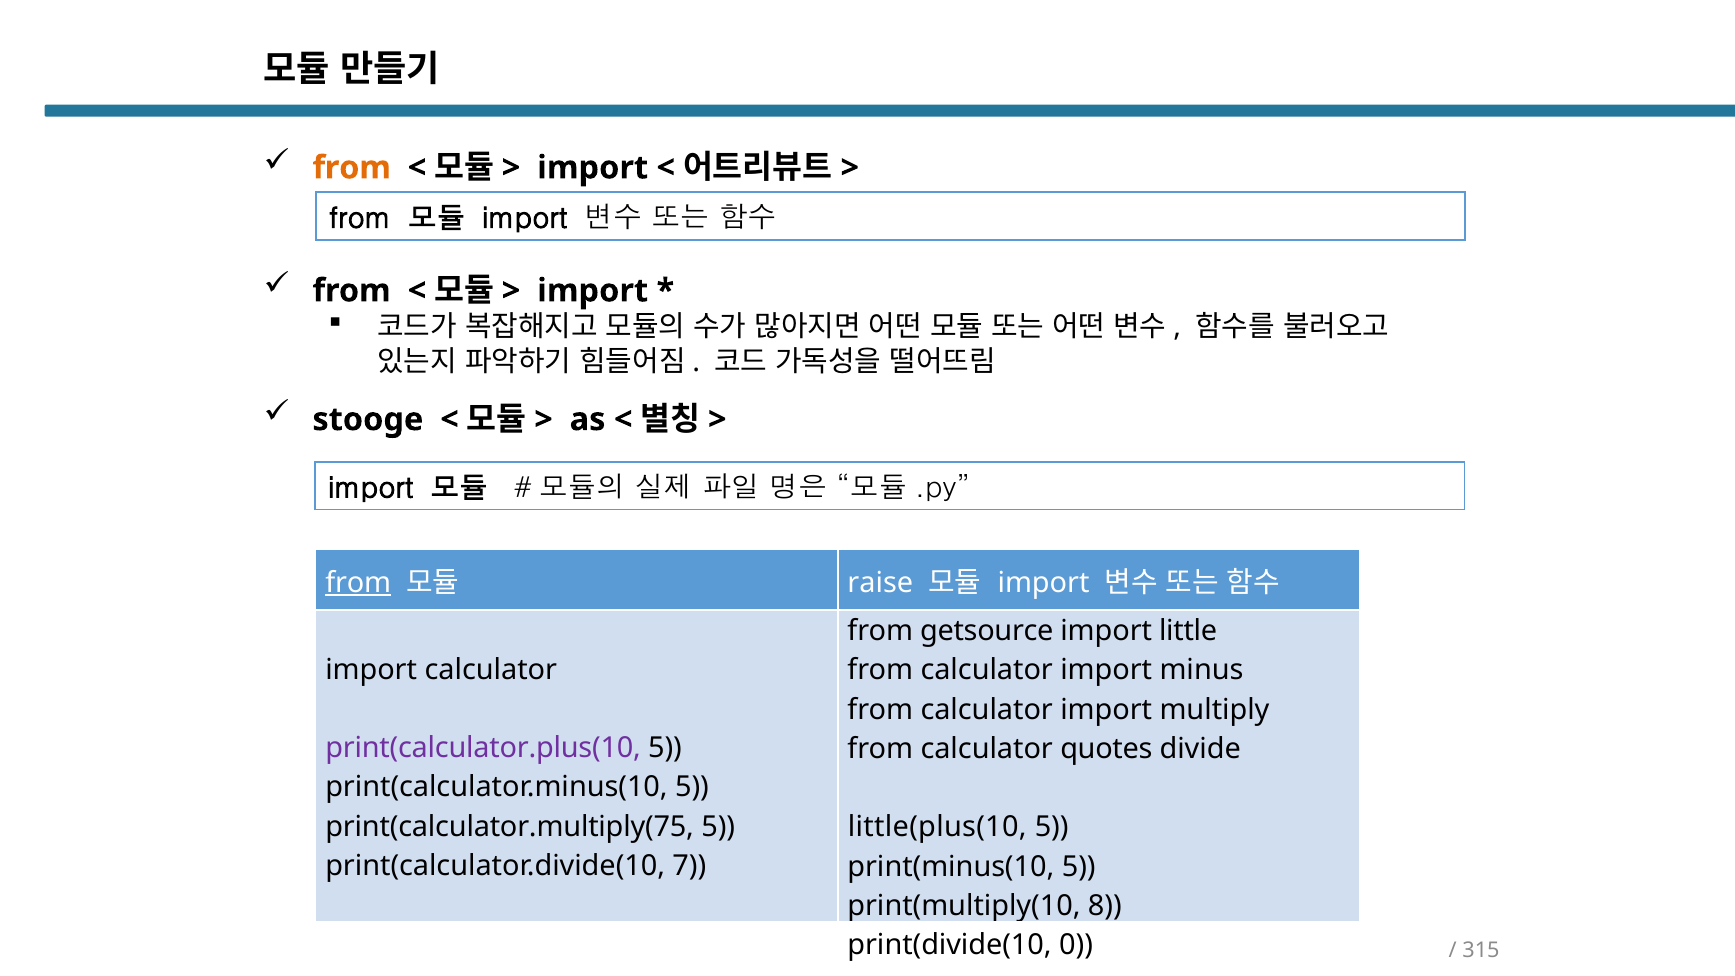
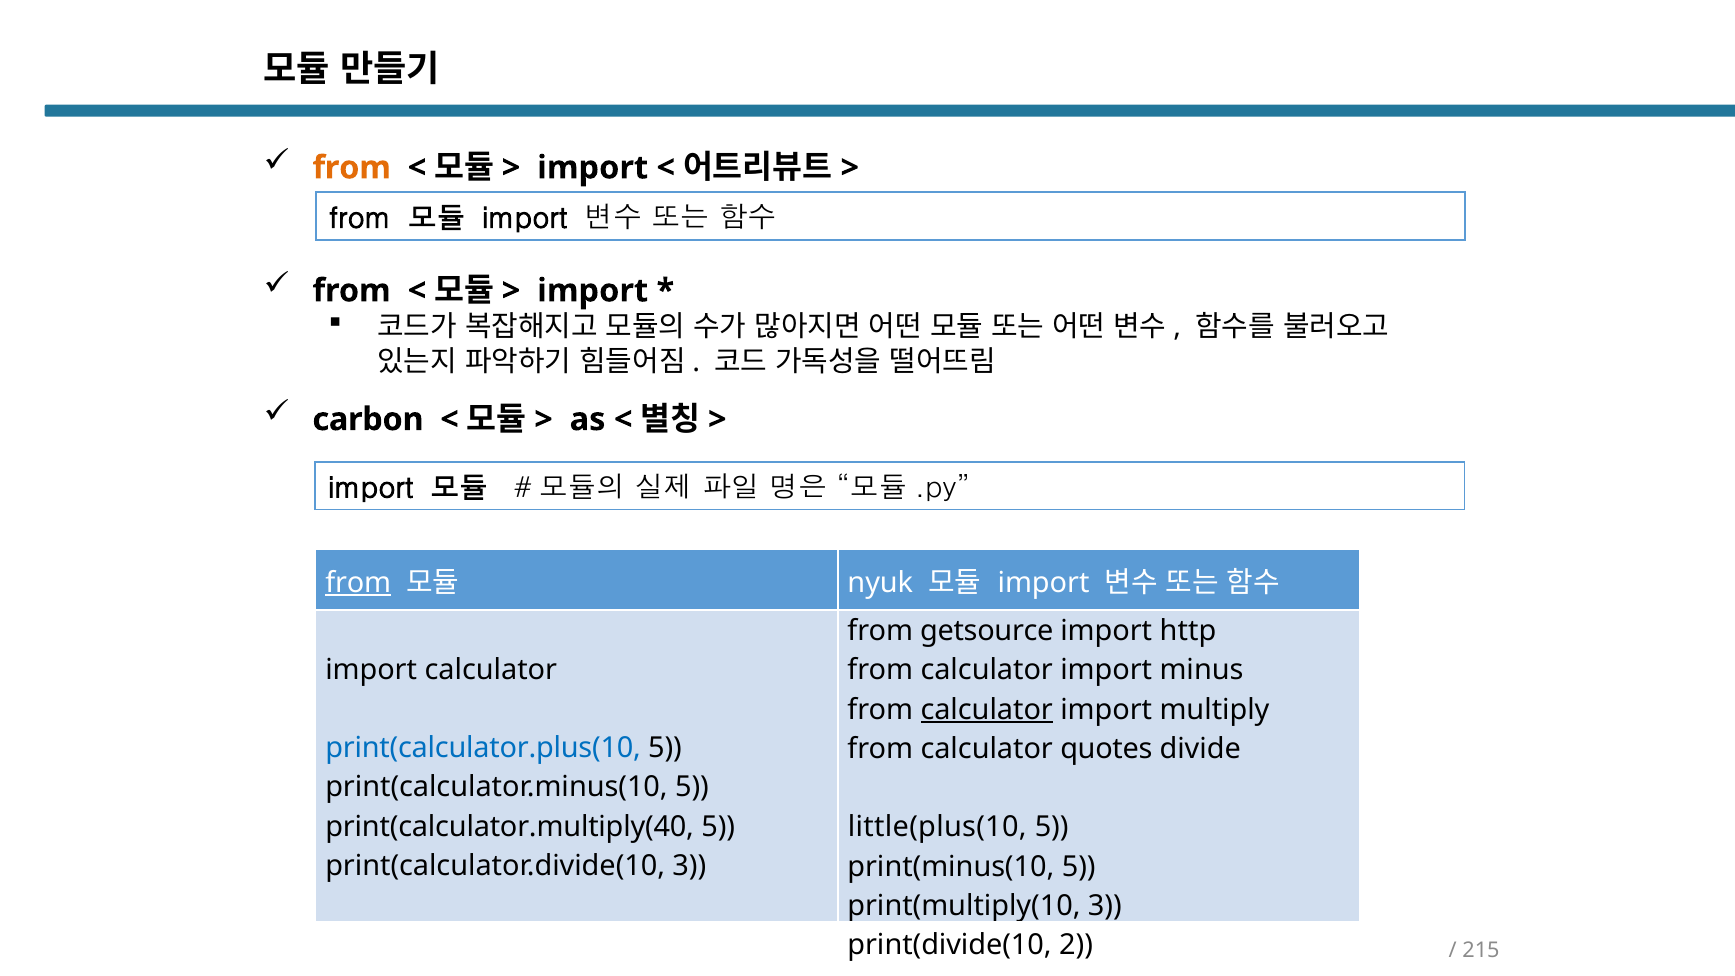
stooge: stooge -> carbon (368, 419)
raise: raise -> nyuk (880, 583)
little: little -> http (1188, 631)
calculator underline: none -> present (987, 710)
print(calculator.plus(10 colour: purple -> blue (483, 748)
print(calculator.multiply(75: print(calculator.multiply(75 -> print(calculator.multiply(40 (510, 826)
print(calculator.divide(10 7: 7 -> 3 (689, 866)
print(multiply(10 8: 8 -> 3 (1105, 906)
0: 0 -> 2 (1076, 945)
315: 315 -> 215 (1481, 951)
